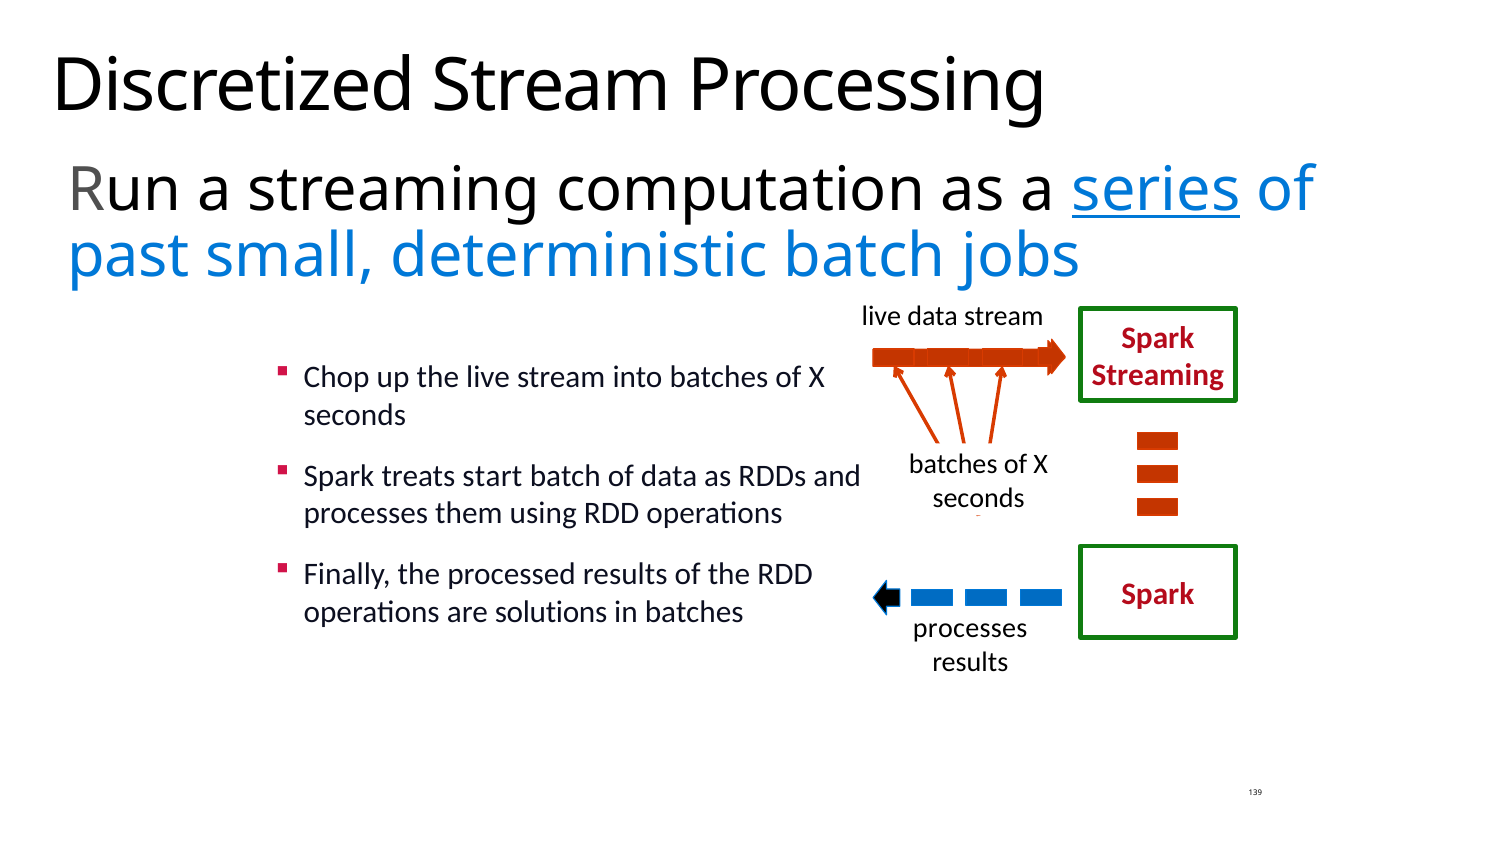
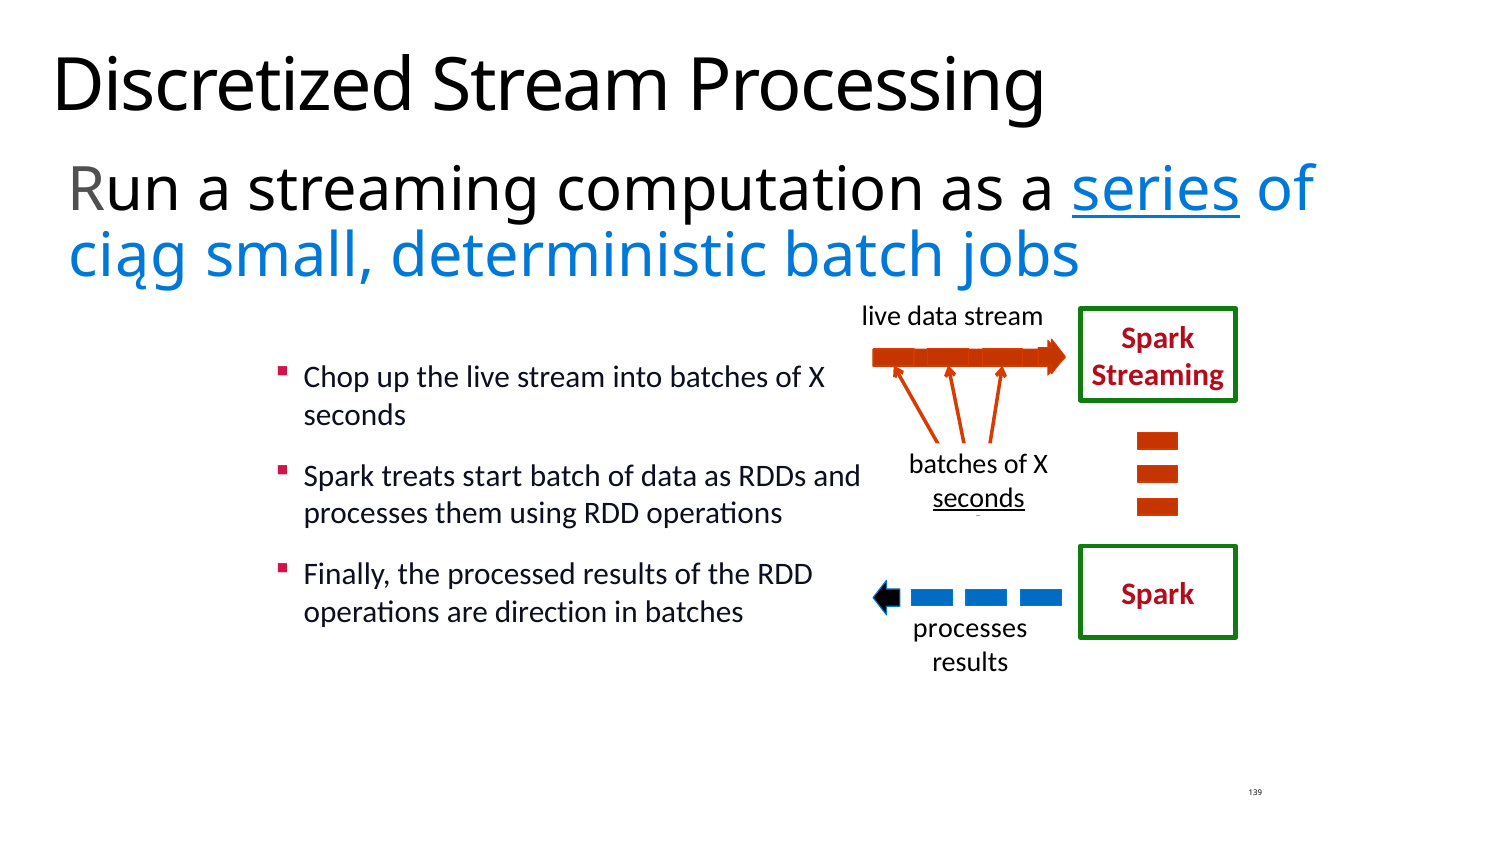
past: past -> ciąg (128, 256)
seconds underline: none -> present (979, 498)
solutions: solutions -> direction (551, 612)
